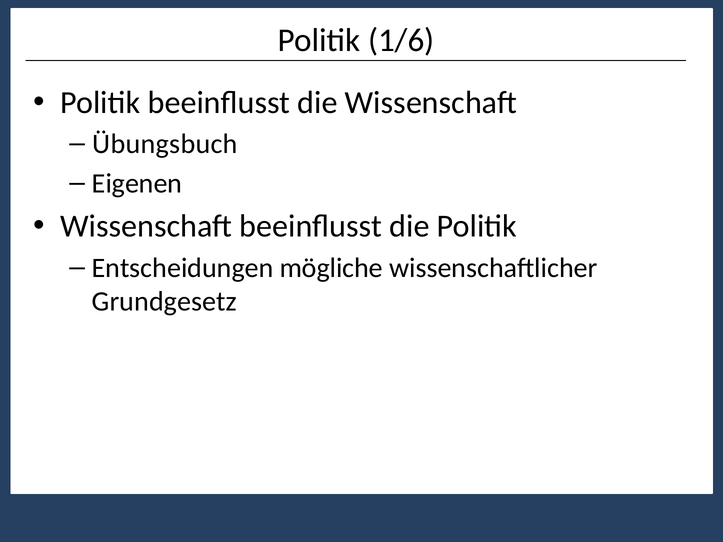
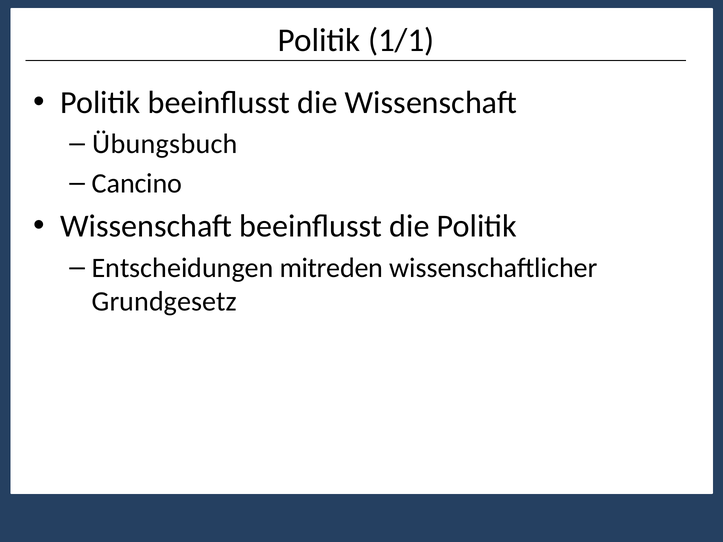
1/6: 1/6 -> 1/1 (401, 40)
Eigenen: Eigenen -> Cancino (137, 184)
mögliche: mögliche -> mitreden (331, 268)
